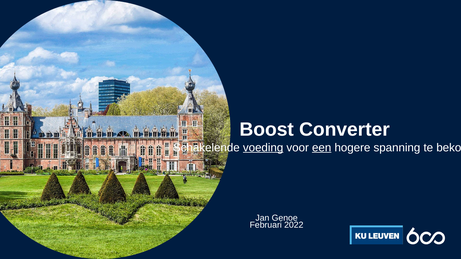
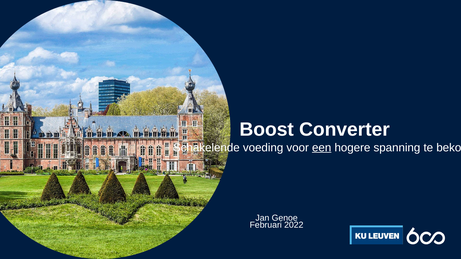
voeding underline: present -> none (263, 148)
